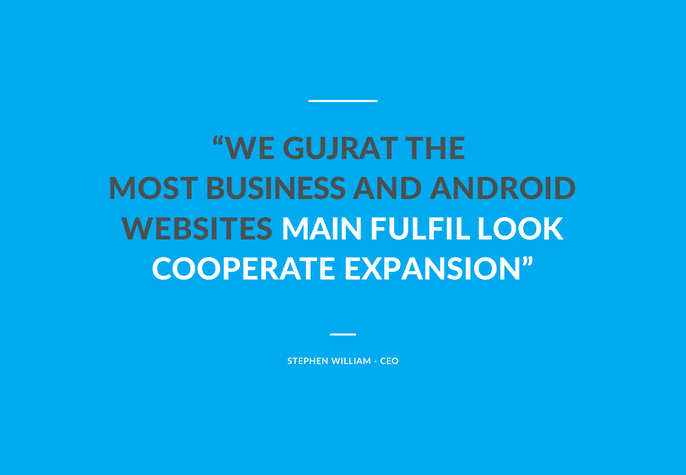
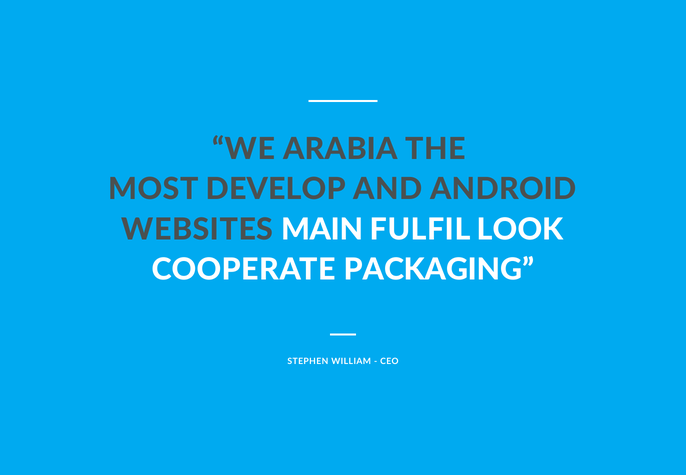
GUJRAT: GUJRAT -> ARABIA (341, 149)
BUSINESS: BUSINESS -> DEVELOP (276, 189)
EXPANSION: EXPANSION -> PACKAGING (439, 270)
